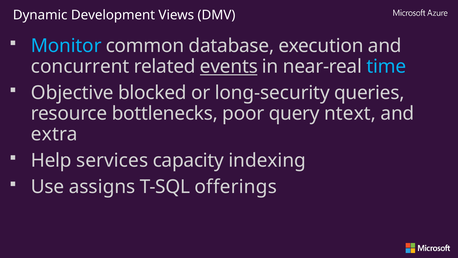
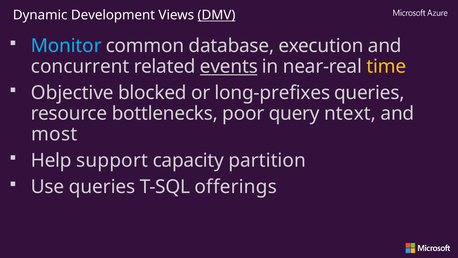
DMV underline: none -> present (216, 15)
time colour: light blue -> yellow (386, 66)
long-security: long-security -> long-prefixes (272, 93)
extra: extra -> most (54, 134)
services: services -> support (112, 160)
indexing: indexing -> partition (267, 160)
Use assigns: assigns -> queries (102, 187)
